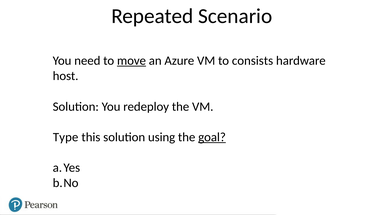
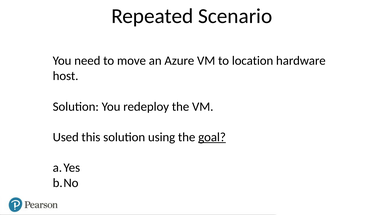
move underline: present -> none (132, 61)
consists: consists -> location (253, 61)
Type: Type -> Used (66, 137)
